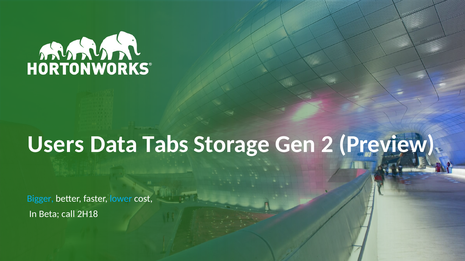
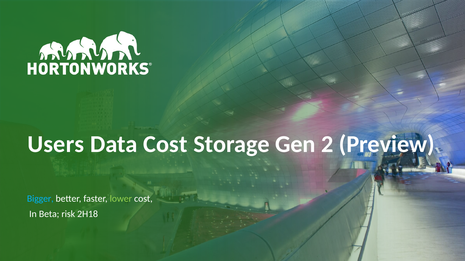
Data Tabs: Tabs -> Cost (165, 145)
lower colour: light blue -> light green (121, 199)
call: call -> risk (68, 214)
